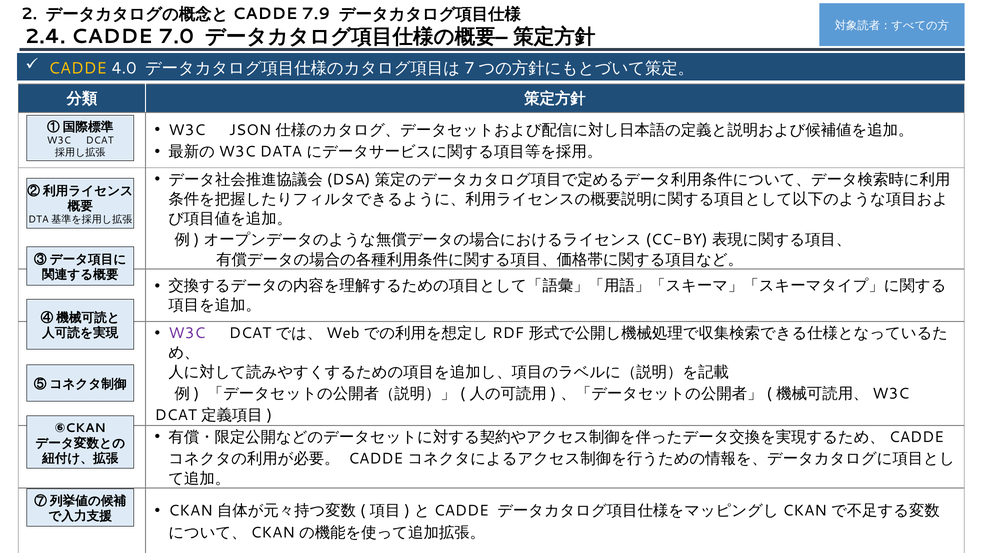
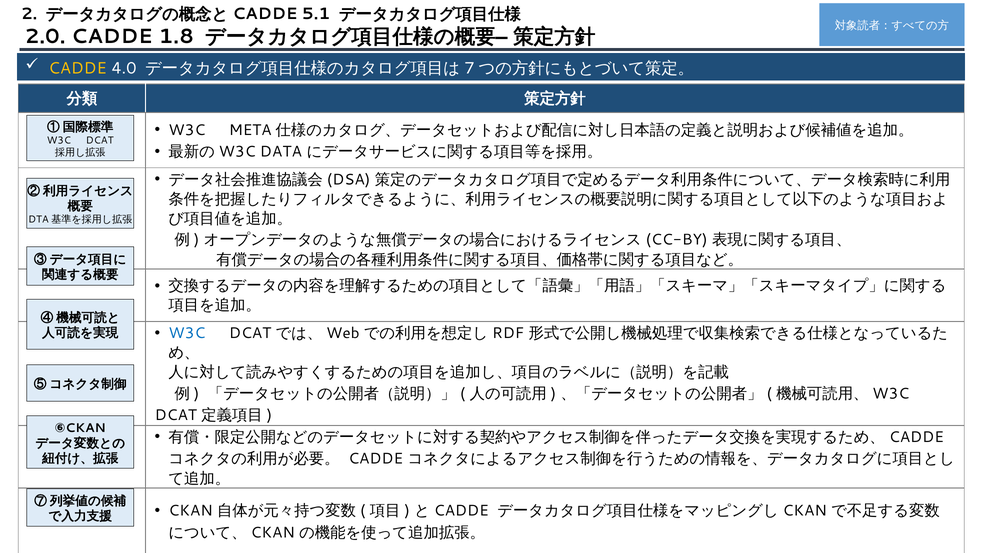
7.9: 7.9 -> 5.1 (316, 14)
2.4: 2.4 -> 2.0 (45, 36)
7.0: 7.0 -> 1.8 (176, 36)
JSON: JSON -> META (250, 130)
W3C colour: purple -> blue (187, 334)
